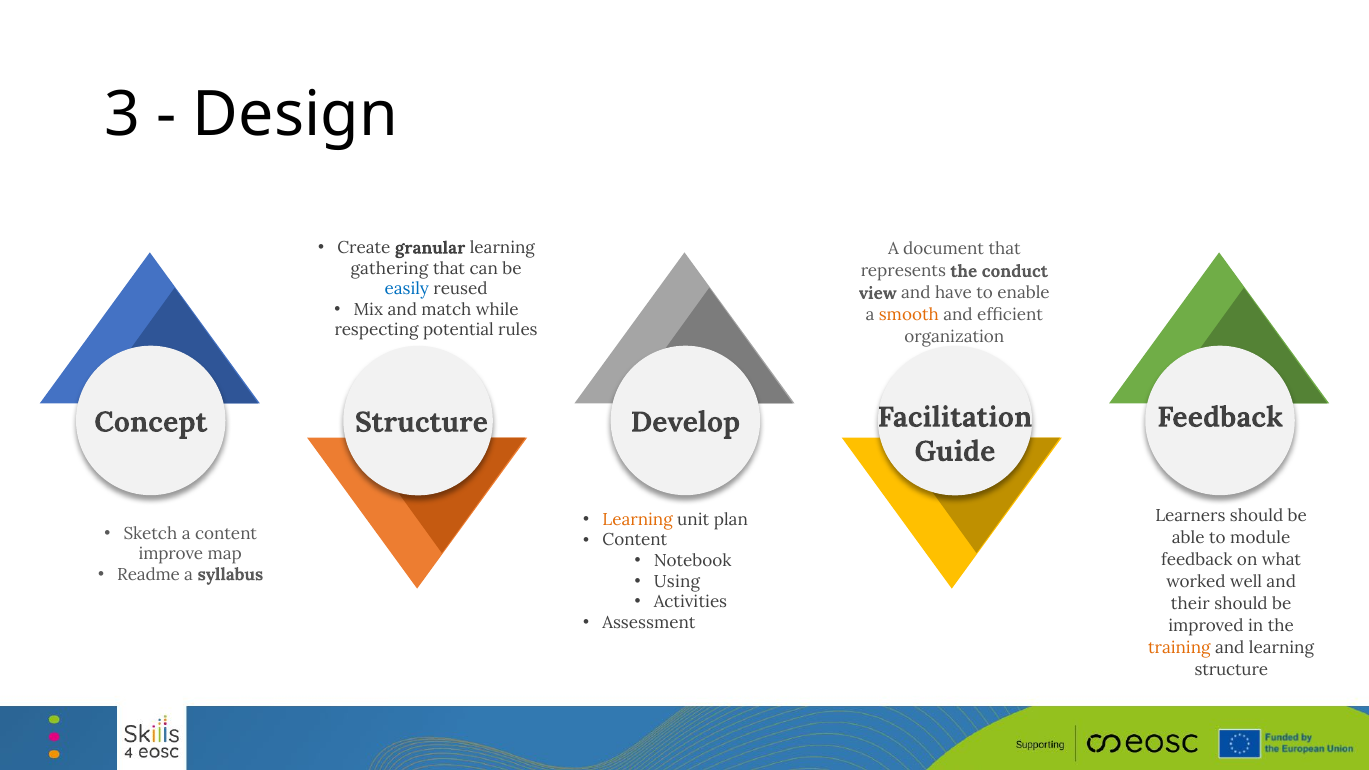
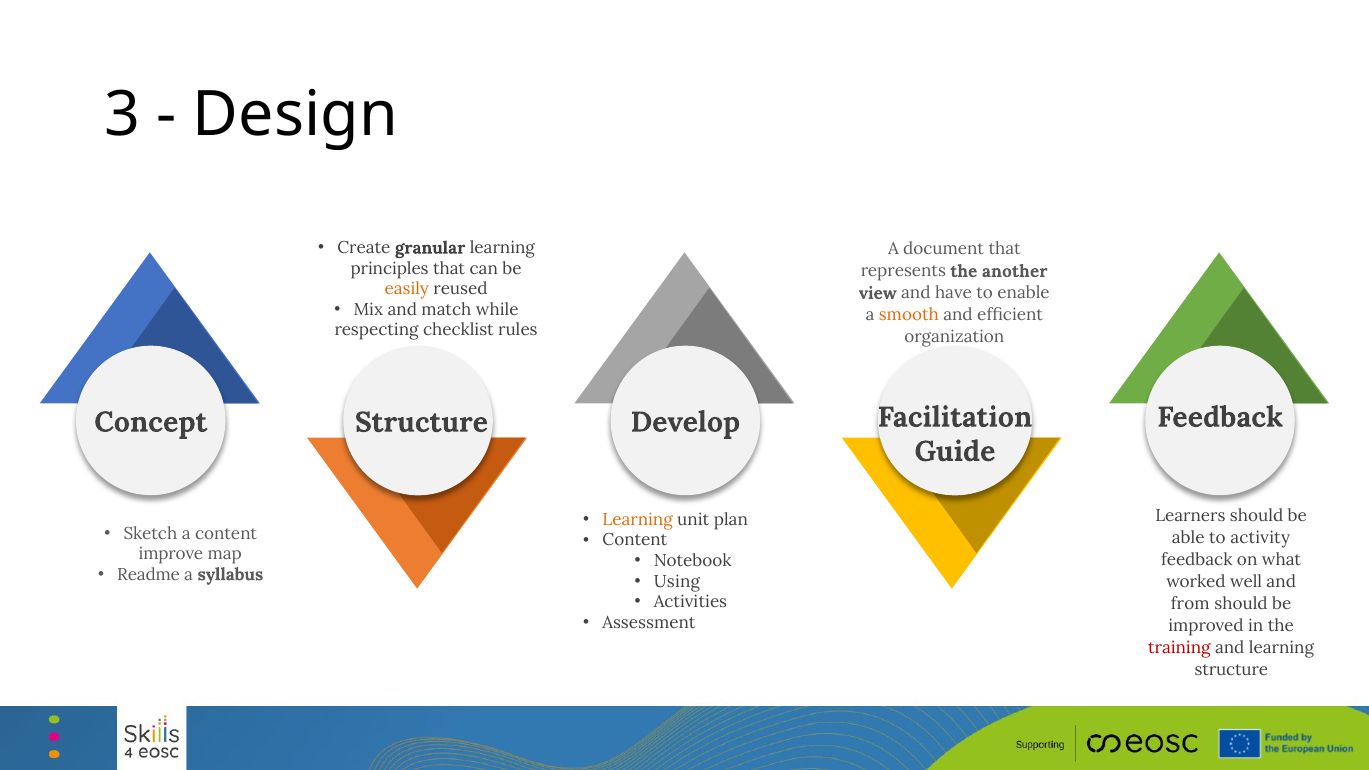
gathering: gathering -> principles (390, 268)
conduct: conduct -> another (1015, 271)
easily colour: blue -> orange (407, 289)
potential: potential -> checklist (458, 330)
module: module -> activity (1260, 538)
their: their -> from (1190, 604)
training colour: orange -> red (1179, 648)
